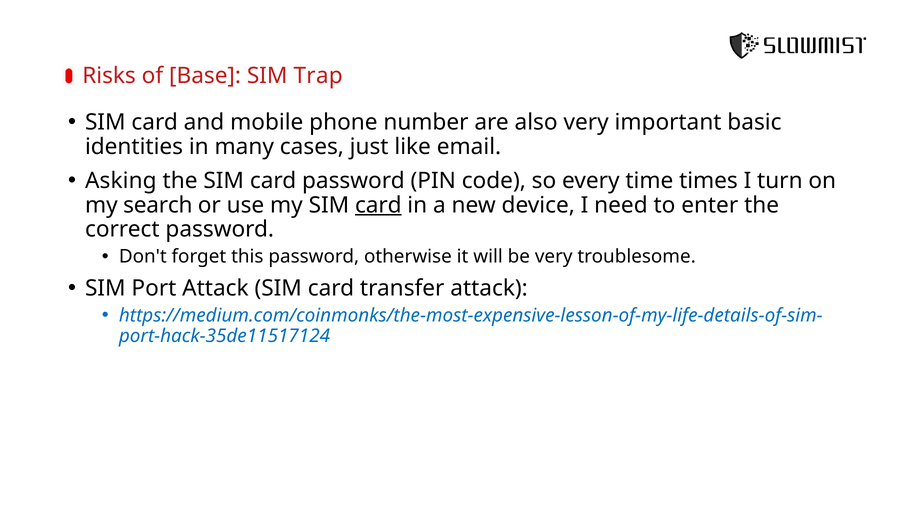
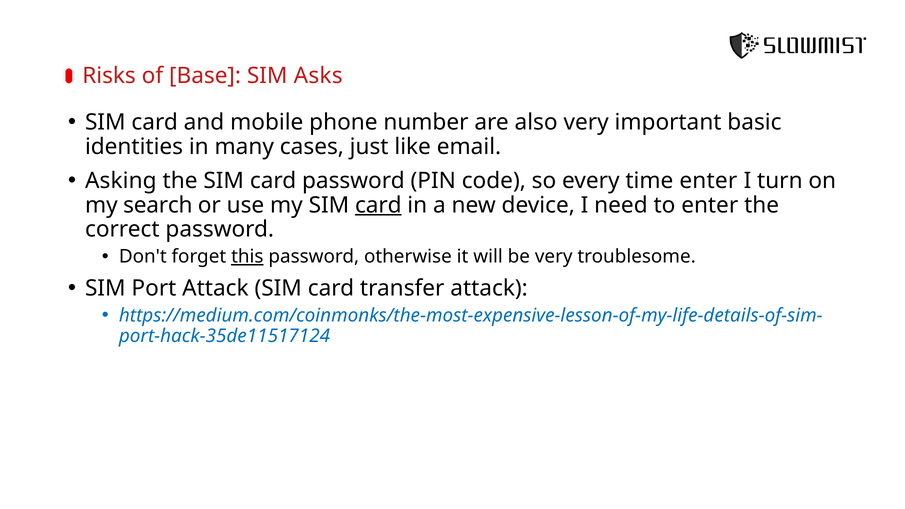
Trap: Trap -> Asks (318, 76)
time times: times -> enter (708, 181)
this underline: none -> present (247, 257)
